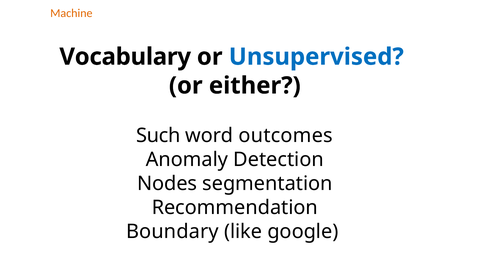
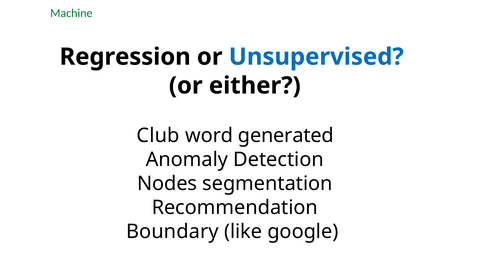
Machine colour: orange -> green (71, 13)
Vocabulary: Vocabulary -> Regression (125, 57)
Such: Such -> Club (158, 135)
outcomes: outcomes -> generated (286, 135)
